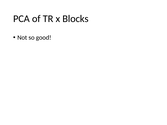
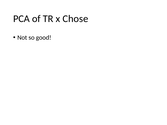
Blocks: Blocks -> Chose (75, 19)
